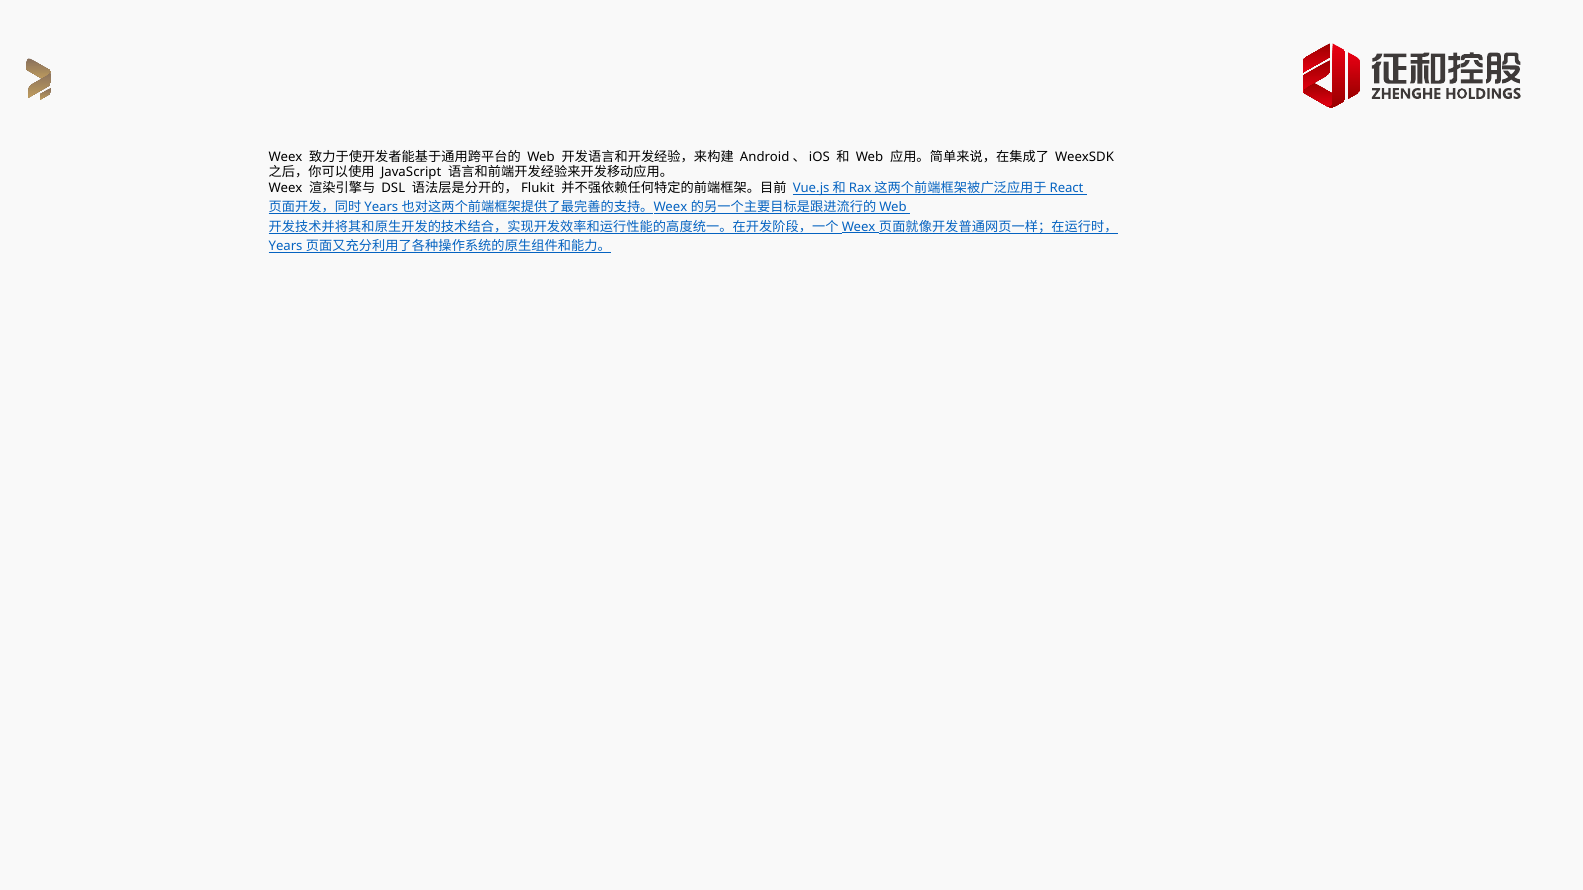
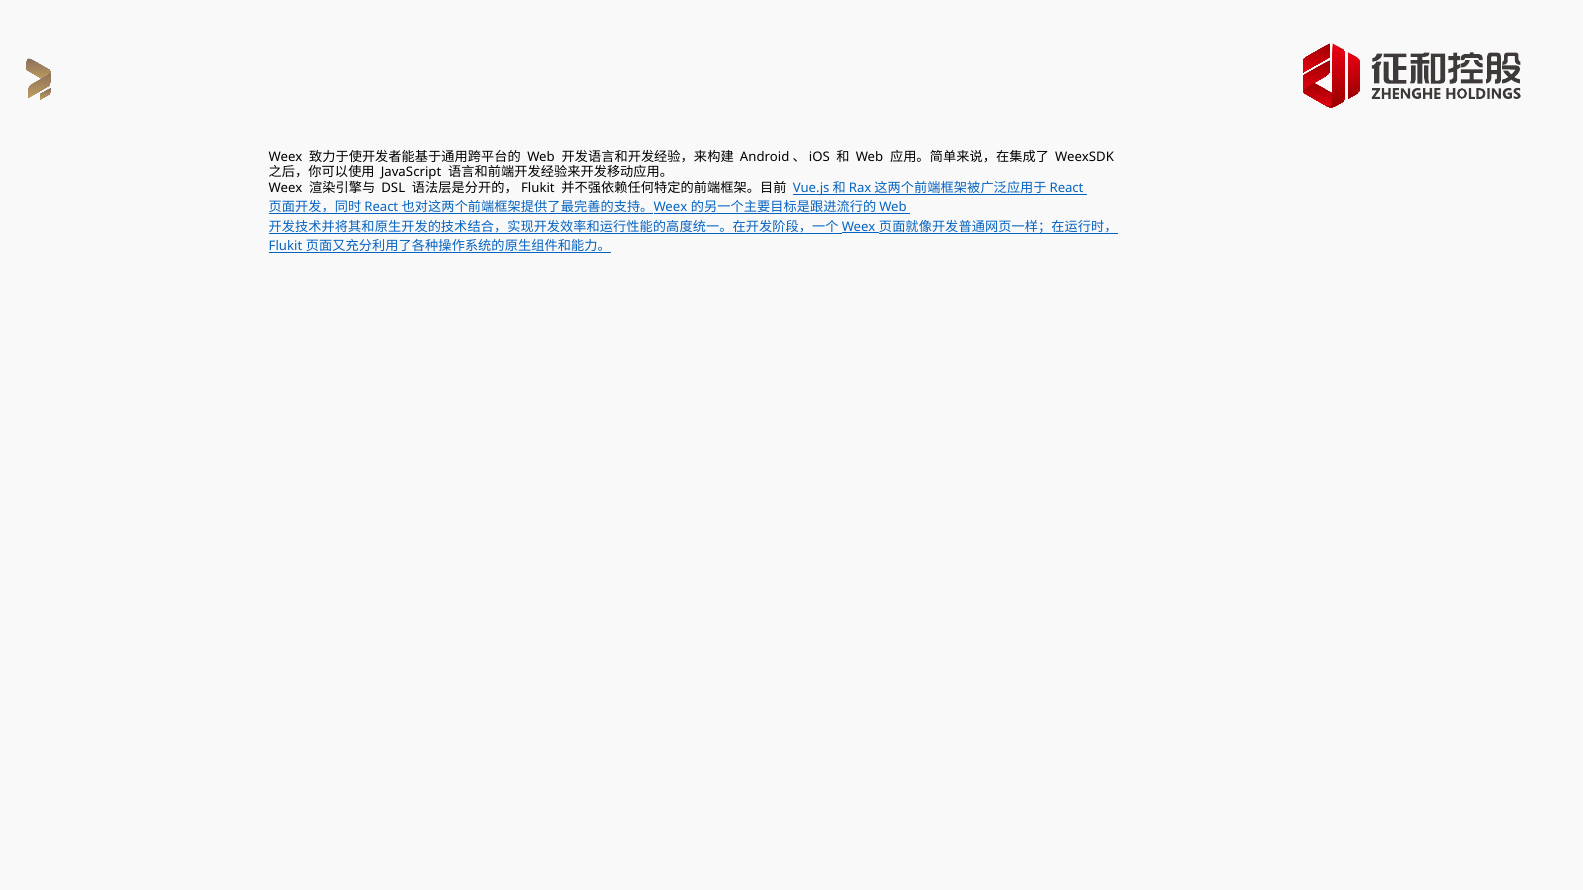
Years: Years -> React (381, 208)
Years: Years -> Flukit (286, 246)
